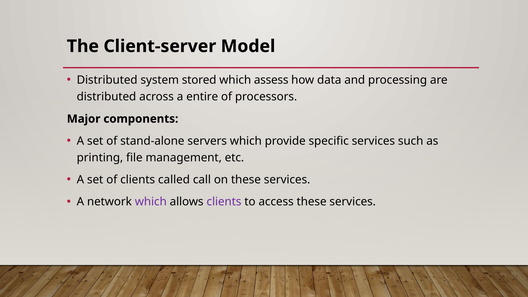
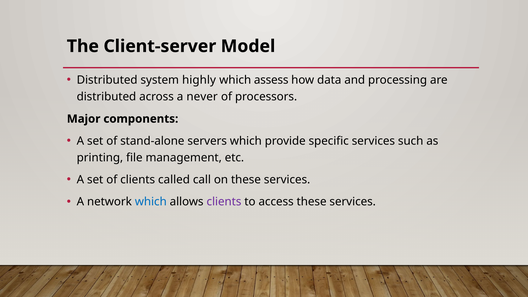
stored: stored -> highly (199, 80)
entire: entire -> never (202, 97)
which colour: purple -> blue (151, 202)
